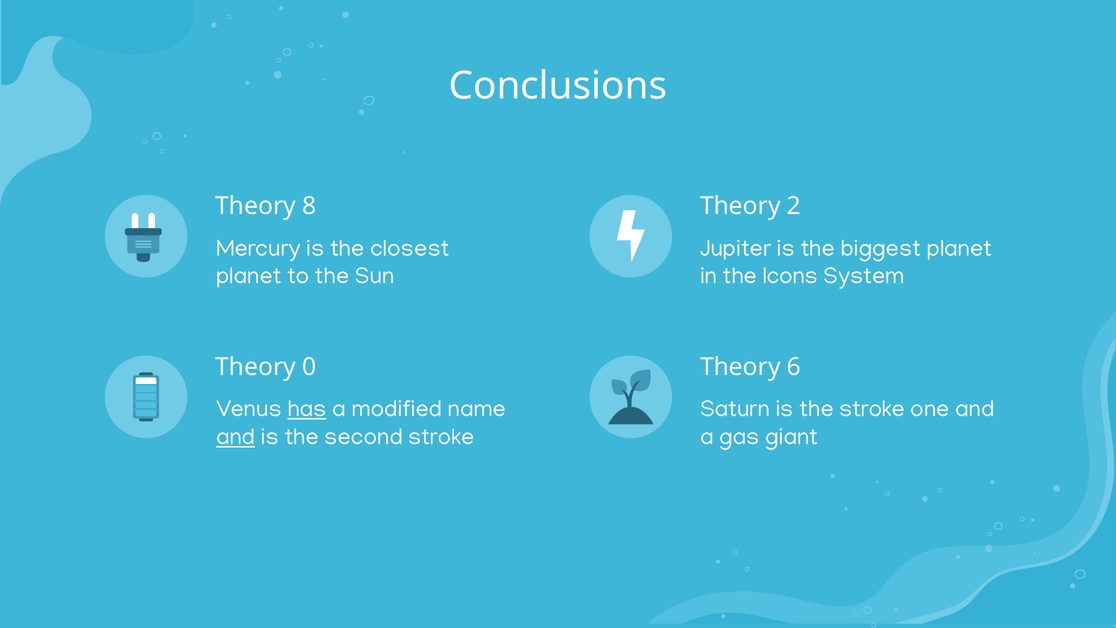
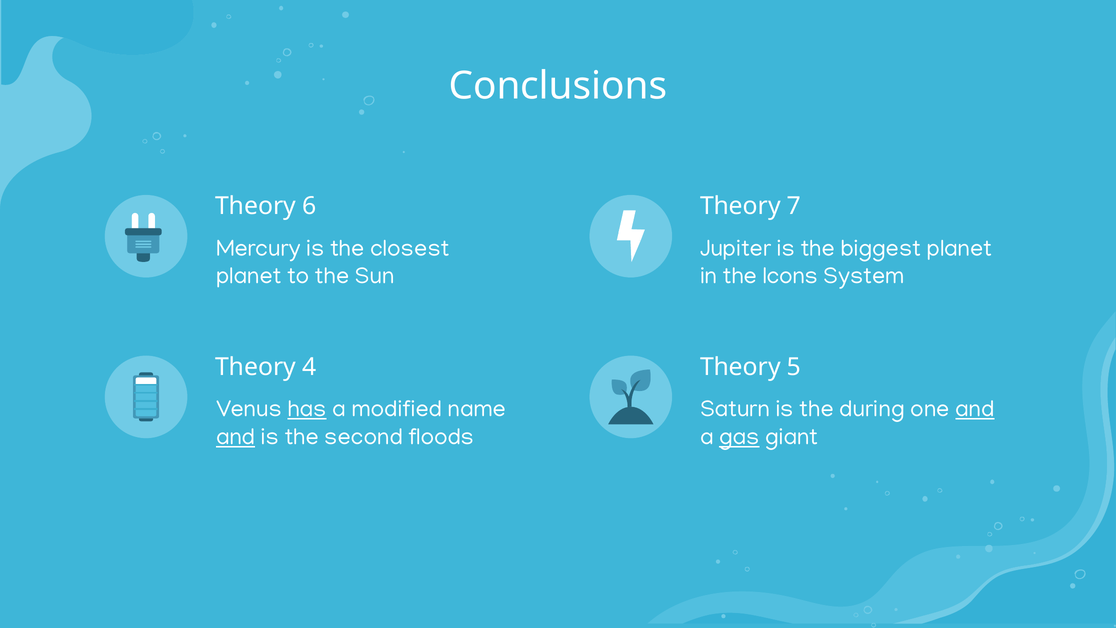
8: 8 -> 6 (309, 206)
2: 2 -> 7 (794, 206)
0: 0 -> 4 (309, 367)
6: 6 -> 5 (794, 367)
the stroke: stroke -> during (872, 409)
and underline: none -> present (975, 409)
second stroke: stroke -> floods (441, 436)
gas underline: none -> present (739, 436)
